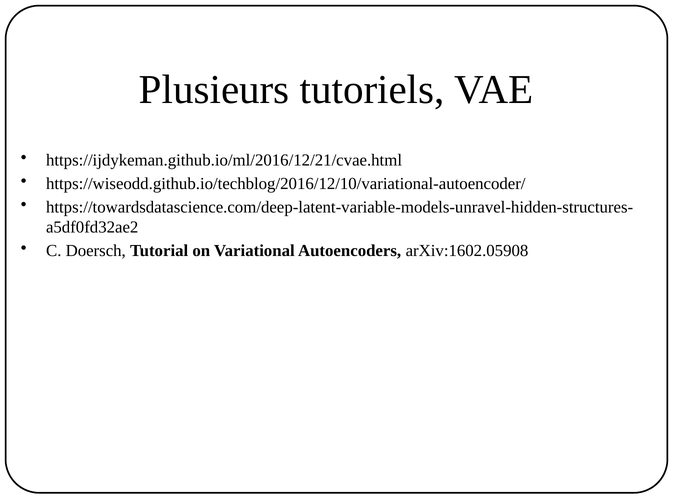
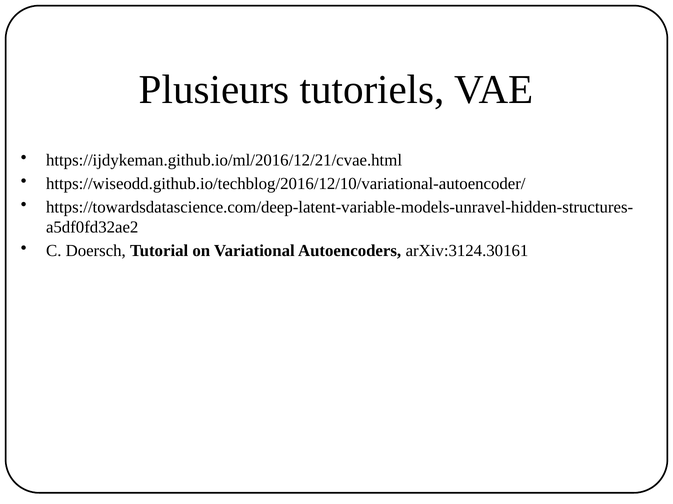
arXiv:1602.05908: arXiv:1602.05908 -> arXiv:3124.30161 (467, 251)
